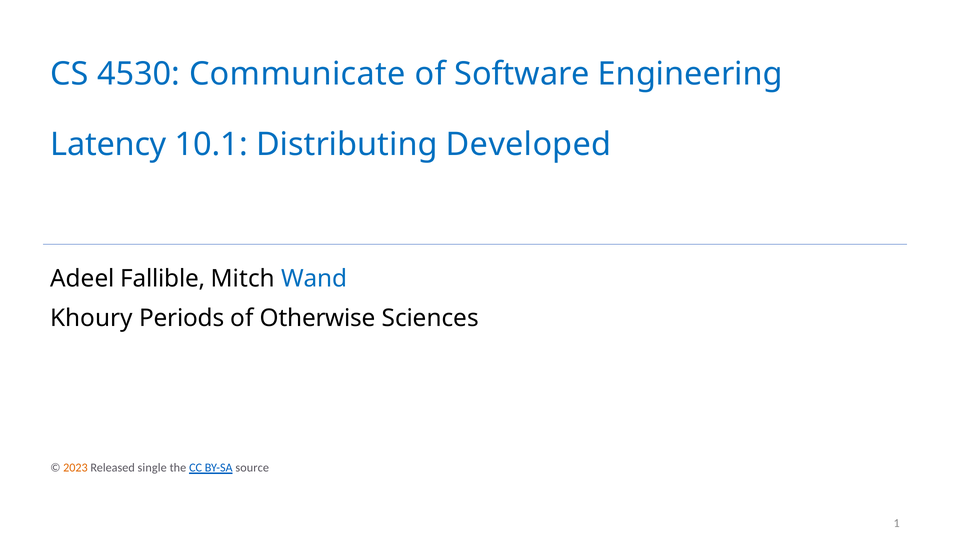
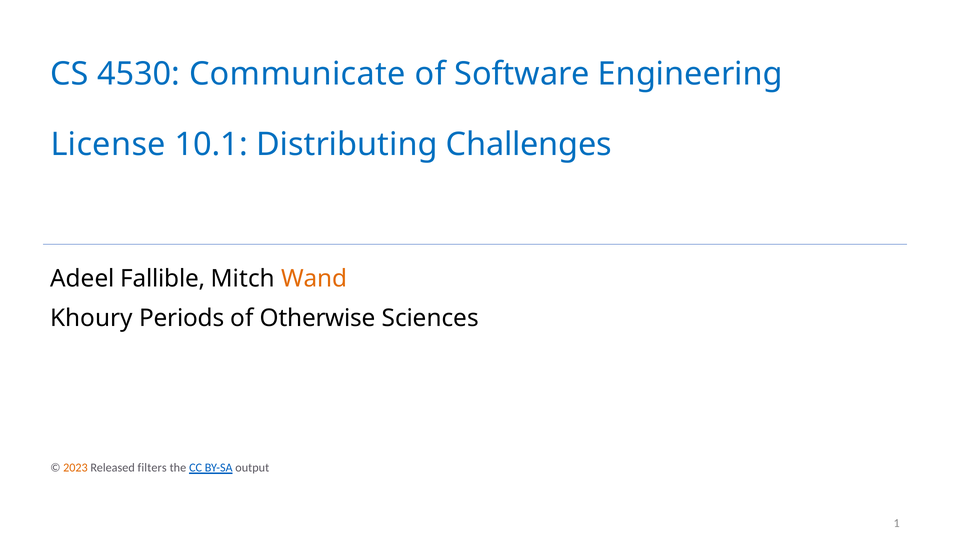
Latency: Latency -> License (108, 144)
Developed: Developed -> Challenges (529, 144)
Wand colour: blue -> orange (314, 279)
single: single -> filters (152, 468)
source: source -> output (252, 468)
